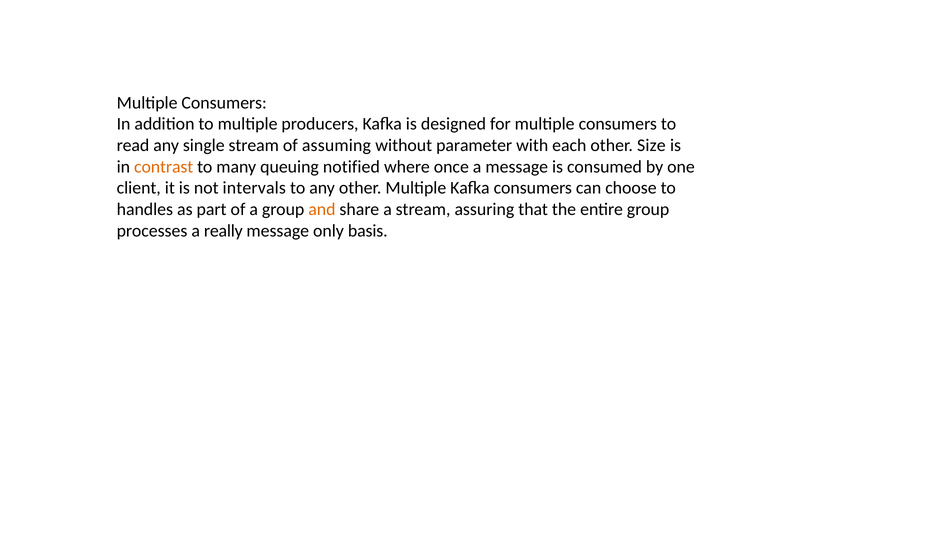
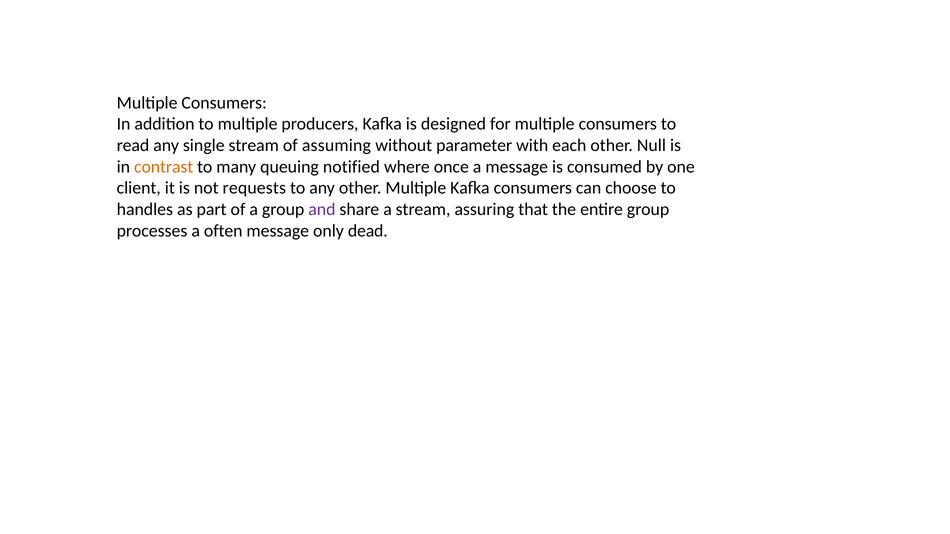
Size: Size -> Null (651, 145)
intervals: intervals -> requests (254, 188)
and colour: orange -> purple (322, 210)
really: really -> often (223, 231)
basis: basis -> dead (368, 231)
